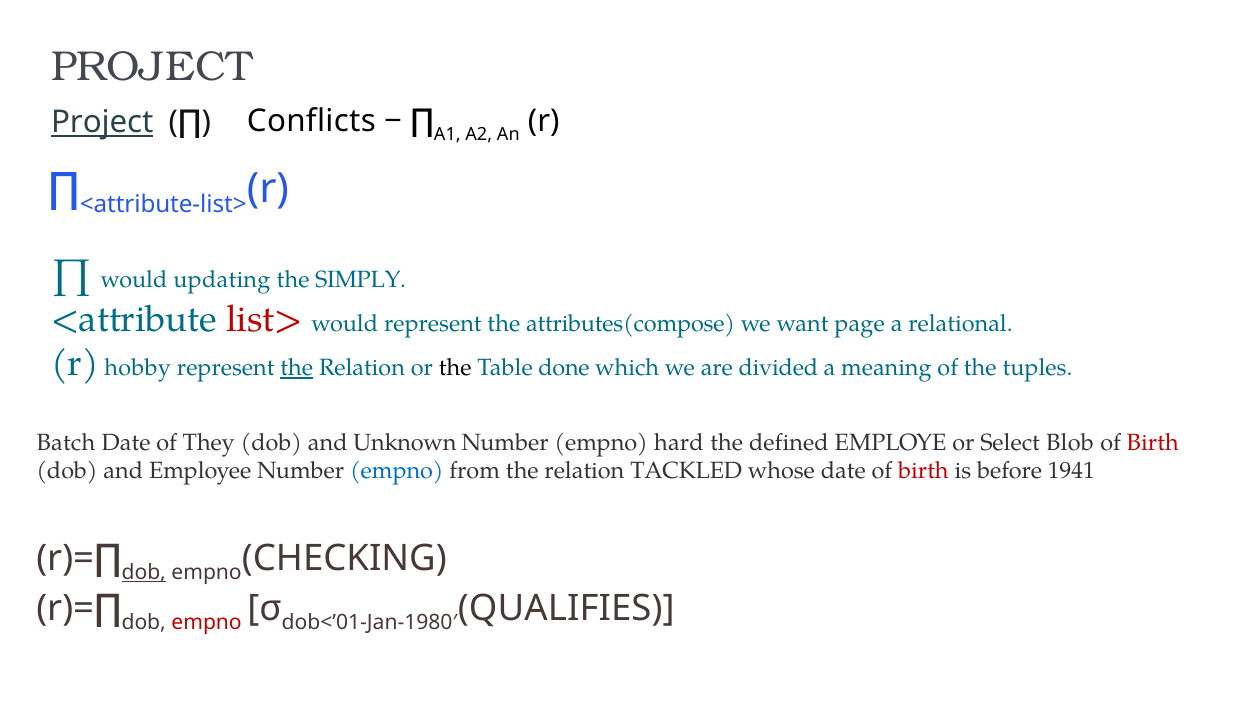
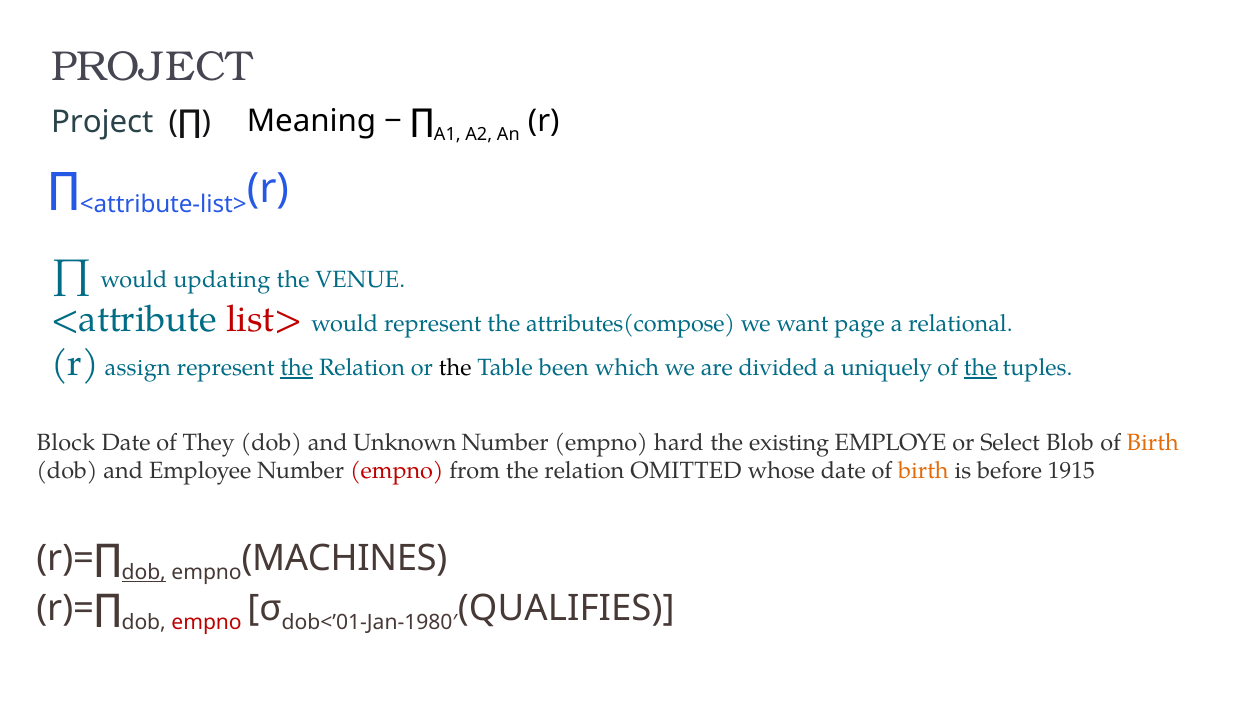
Conflicts: Conflicts -> Meaning (312, 121)
Project underline: present -> none (102, 122)
SIMPLY: SIMPLY -> VENUE (360, 280)
hobby: hobby -> assign (138, 368)
done: done -> been (564, 368)
meaning: meaning -> uniquely (887, 368)
the underline: none -> present (980, 368)
Batch: Batch -> Block (66, 443)
defined: defined -> existing (789, 443)
Birth colour: red -> orange (1153, 443)
empno colour: blue -> red (397, 471)
TACKLED: TACKLED -> OMITTED (686, 471)
birth colour: red -> orange (923, 471)
1941: 1941 -> 1915 (1071, 471)
CHECKING: CHECKING -> MACHINES (345, 559)
